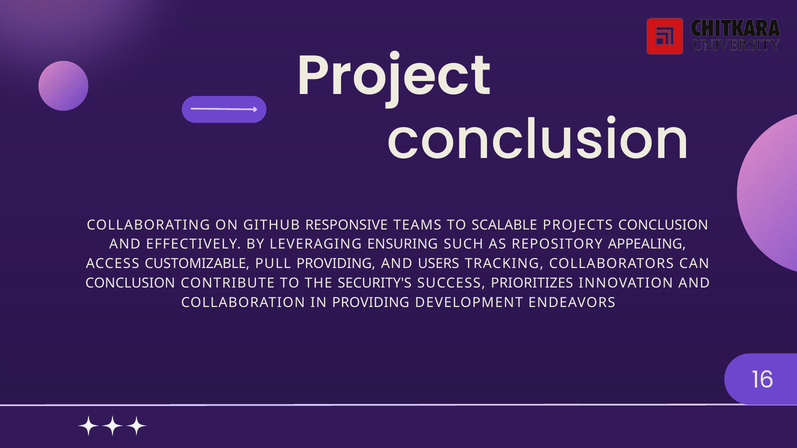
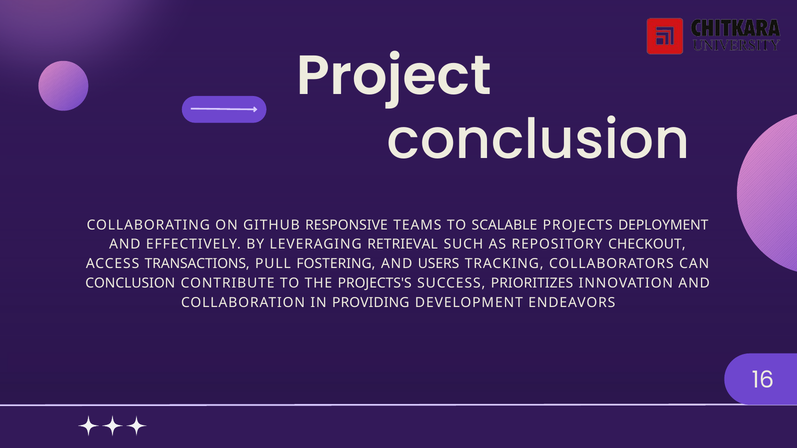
PROJECTS CONCLUSION: CONCLUSION -> DEPLOYMENT (663, 225)
ENSURING: ENSURING -> RETRIEVAL (403, 245)
APPEALING: APPEALING -> CHECKOUT (647, 245)
CUSTOMIZABLE: CUSTOMIZABLE -> TRANSACTIONS (197, 264)
PULL PROVIDING: PROVIDING -> FOSTERING (336, 264)
SECURITY'S: SECURITY'S -> PROJECTS'S (375, 283)
